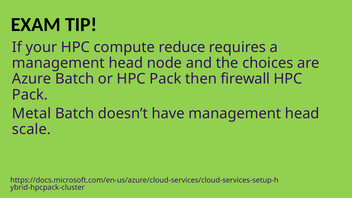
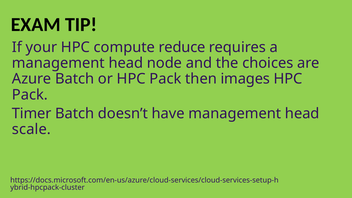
firewall: firewall -> images (245, 79)
Metal: Metal -> Timer (32, 113)
